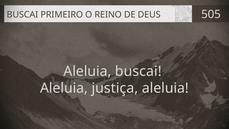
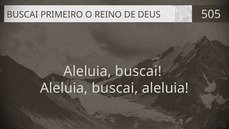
justiça: justiça -> buscai (115, 88)
